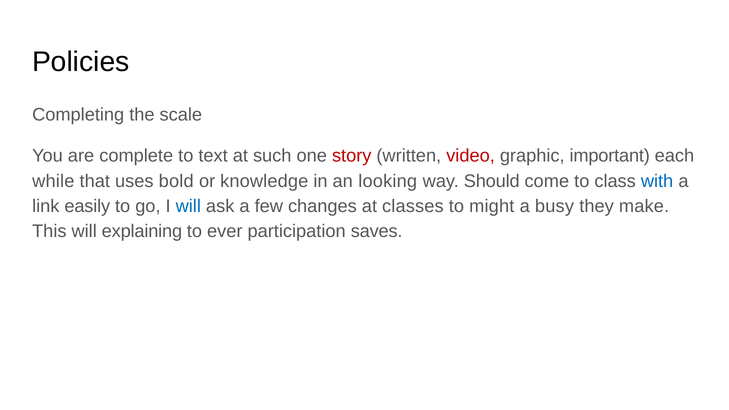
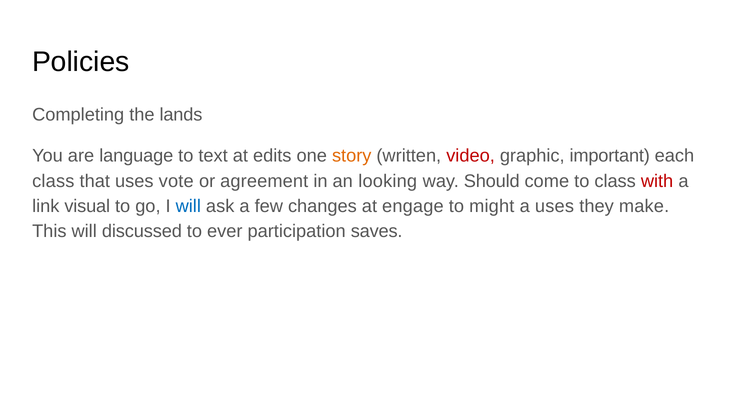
scale: scale -> lands (181, 115)
complete: complete -> language (136, 156)
such: such -> edits (272, 156)
story colour: red -> orange (352, 156)
while: while -> class (53, 181)
bold: bold -> vote (176, 181)
knowledge: knowledge -> agreement (264, 181)
with colour: blue -> red (657, 181)
easily: easily -> visual (87, 206)
classes: classes -> engage (413, 206)
a busy: busy -> uses (554, 206)
explaining: explaining -> discussed (142, 231)
